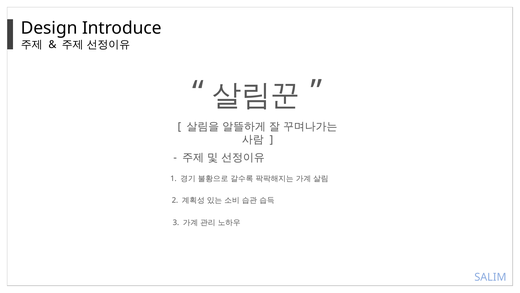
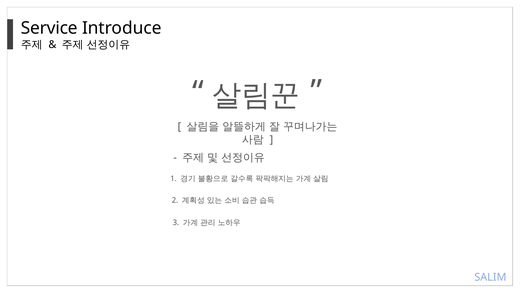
Design: Design -> Service (49, 28)
